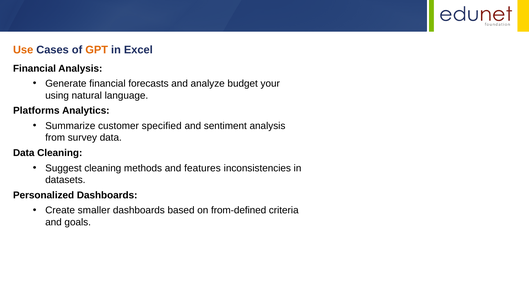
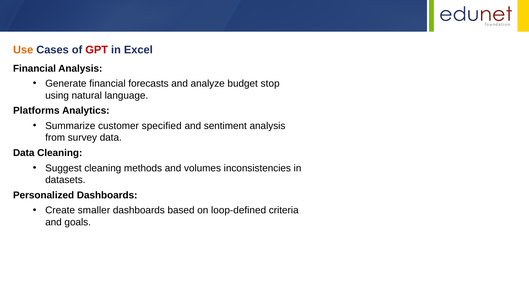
GPT colour: orange -> red (97, 50)
your: your -> stop (270, 84)
features: features -> volumes (203, 168)
from-defined: from-defined -> loop-defined (239, 211)
